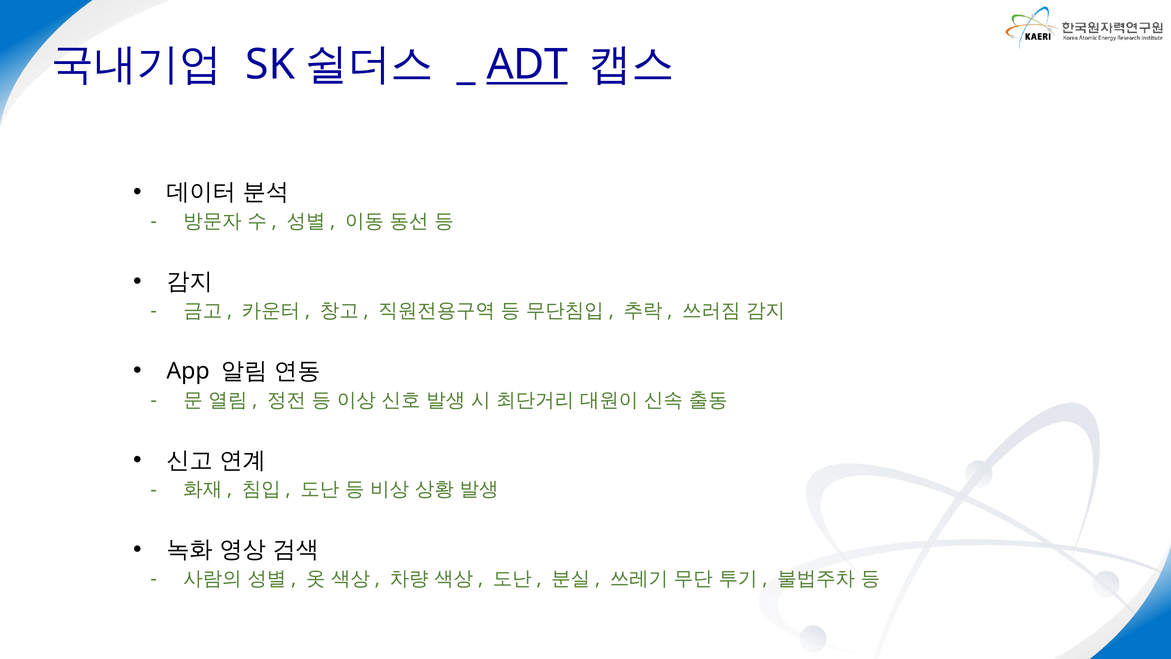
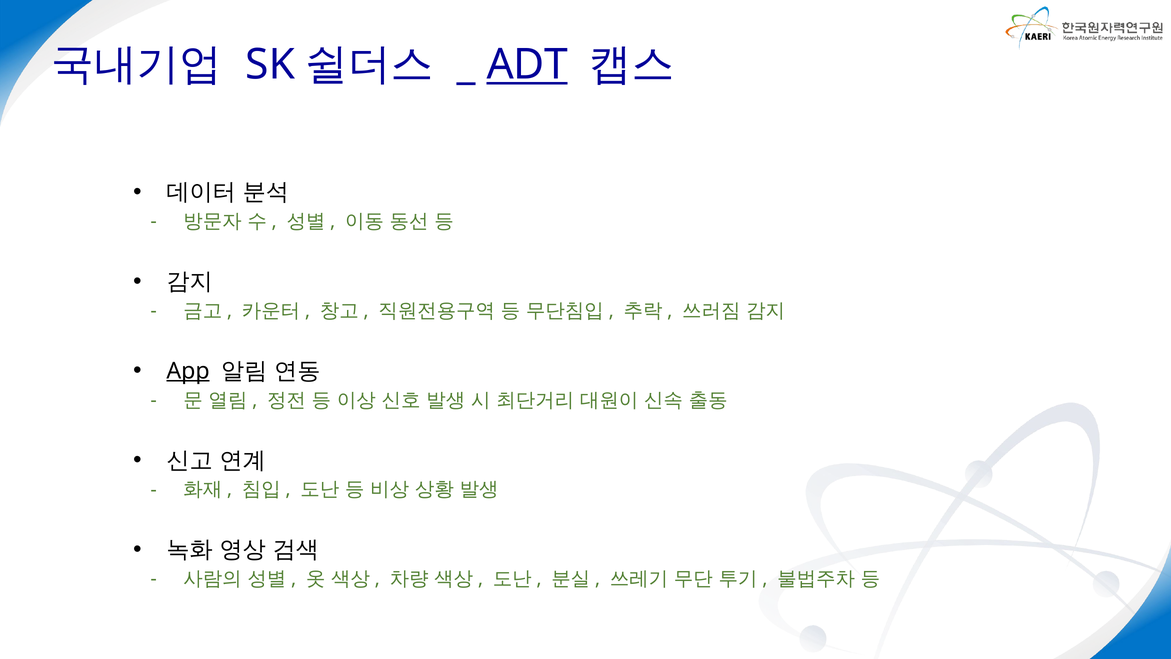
App underline: none -> present (188, 371)
